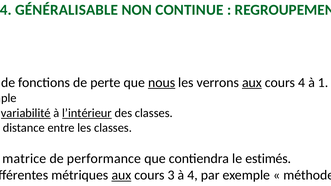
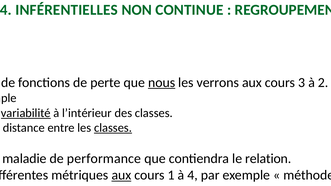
GÉNÉRALISABLE: GÉNÉRALISABLE -> INFÉRENTIELLES (67, 10)
aux underline: present -> none (252, 83)
cours 4: 4 -> 3 (302, 83)
1: 1 -> 2 (323, 83)
l’intérieur underline: present -> none (87, 113)
classes underline: none -> present (113, 128)
matrice: matrice -> maladie (24, 159)
estimés: estimés -> relation (268, 159)
3: 3 -> 1 (171, 175)
